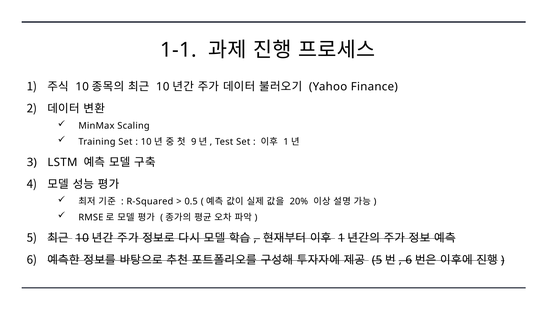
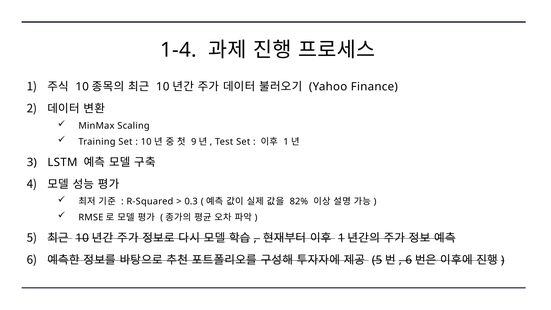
1-1: 1-1 -> 1-4 (178, 50)
0.5: 0.5 -> 0.3 (191, 201)
20%: 20% -> 82% (299, 201)
